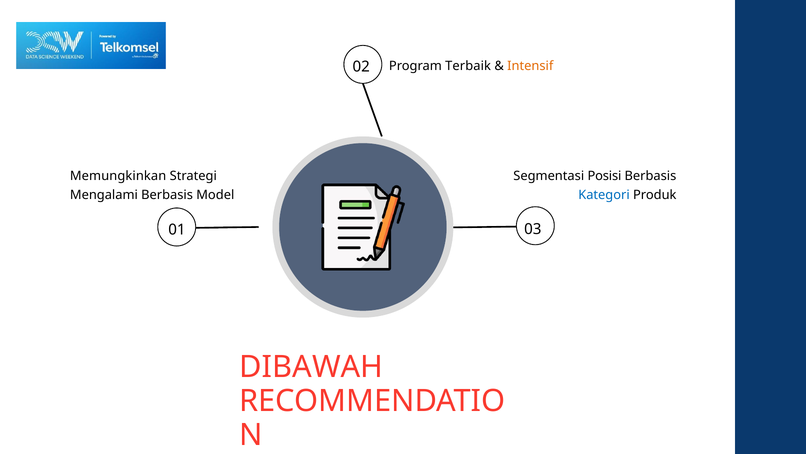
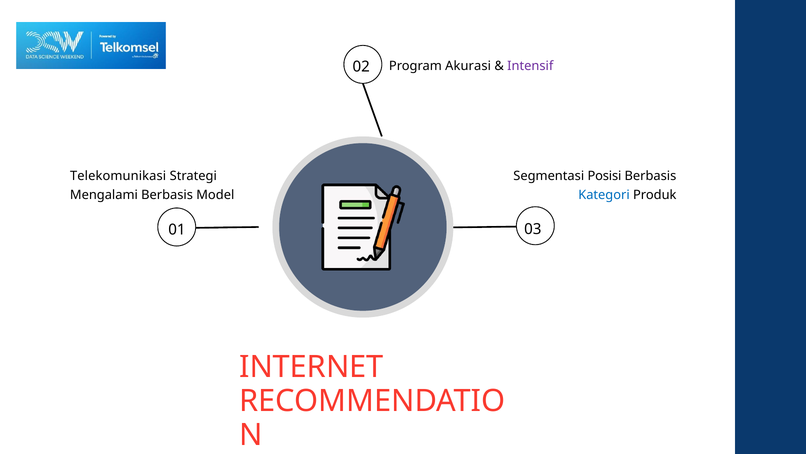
Terbaik: Terbaik -> Akurasi (468, 66)
Intensif colour: orange -> purple (530, 66)
Memungkinkan: Memungkinkan -> Telekomunikasi (118, 176)
DIBAWAH: DIBAWAH -> INTERNET (311, 367)
